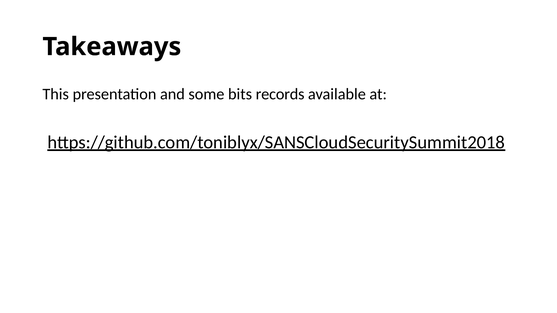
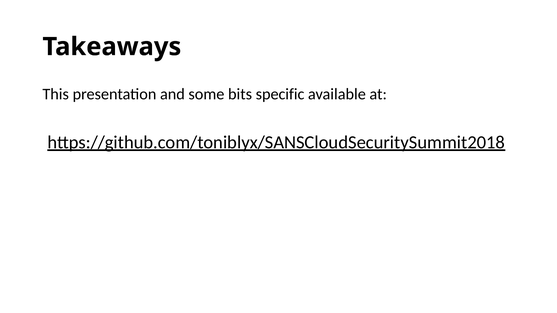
records: records -> specific (280, 94)
